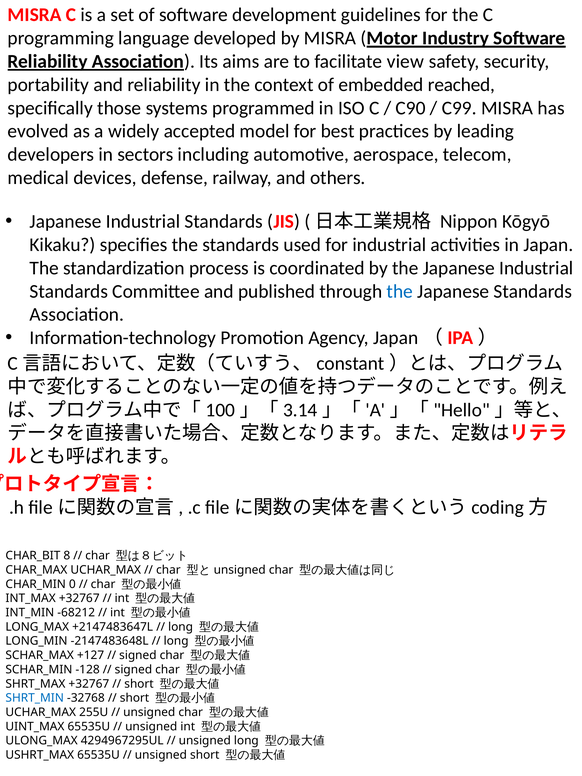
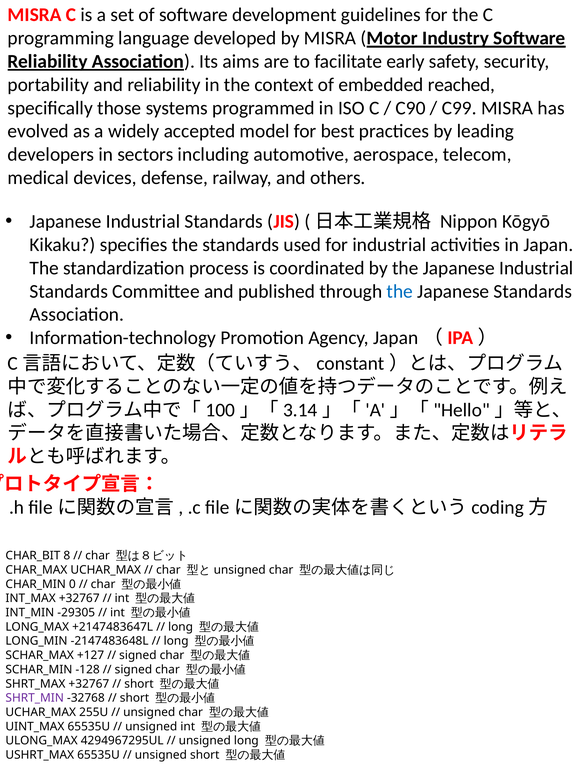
view: view -> early (406, 61)
-68212: -68212 -> -29305 (76, 613)
SHRT_MIN colour: blue -> purple (35, 698)
